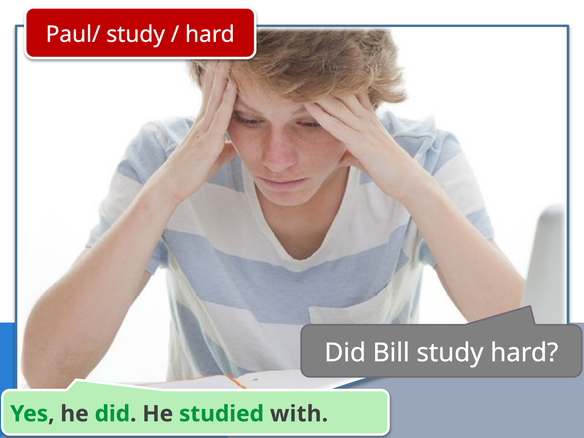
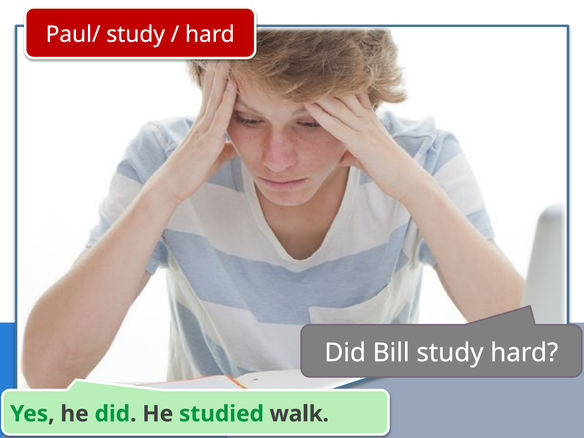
with: with -> walk (299, 414)
